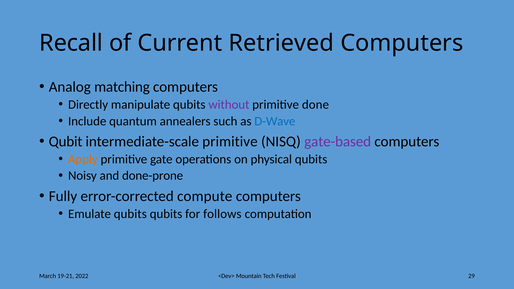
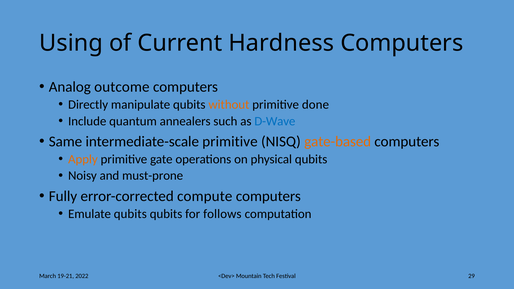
Recall: Recall -> Using (71, 43)
Retrieved: Retrieved -> Hardness (281, 43)
matching: matching -> outcome (122, 87)
without colour: purple -> orange (229, 105)
Qubit: Qubit -> Same (66, 142)
gate-based colour: purple -> orange (338, 142)
done-prone: done-prone -> must-prone (153, 176)
